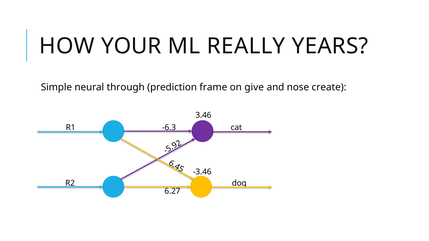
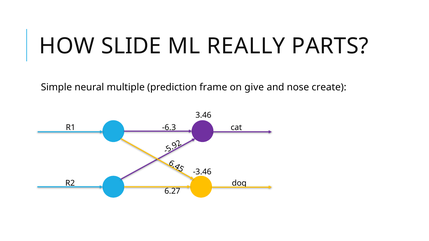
YOUR: YOUR -> SLIDE (131, 46)
YEARS: YEARS -> PARTS (330, 46)
through: through -> multiple (126, 87)
